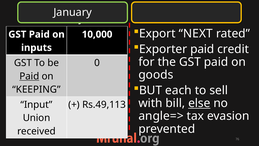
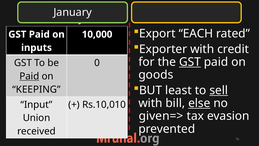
NEXT: NEXT -> EACH (196, 34)
Exporter paid: paid -> with (202, 49)
GST underline: none -> present (190, 62)
each: each -> least (178, 90)
sell underline: none -> present (219, 90)
Rs.49,113: Rs.49,113 -> Rs.10,010 (104, 104)
angle=>: angle=> -> given=> (161, 116)
